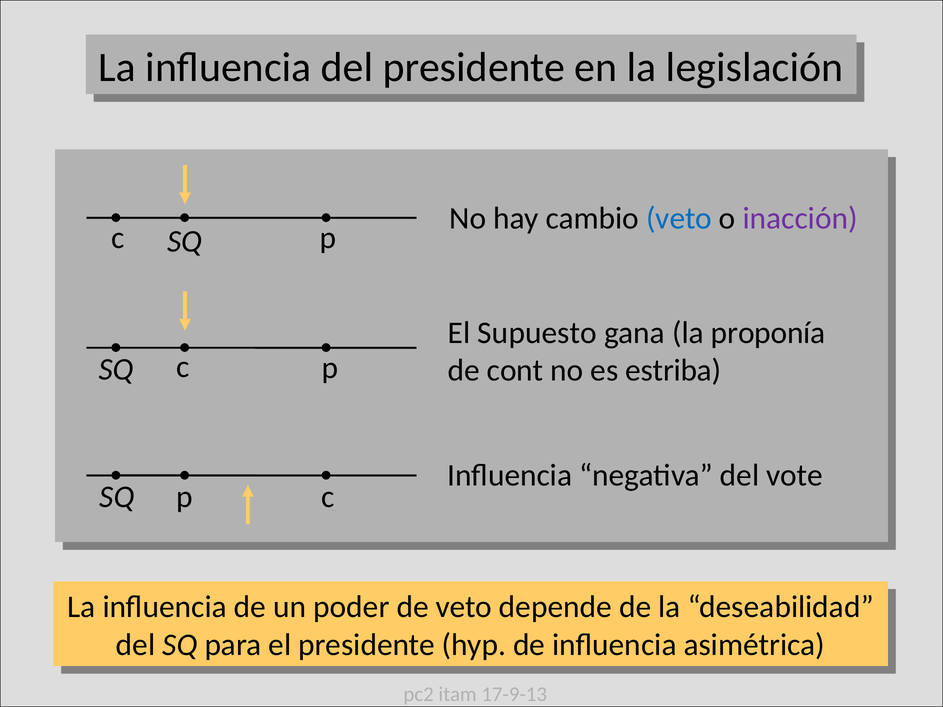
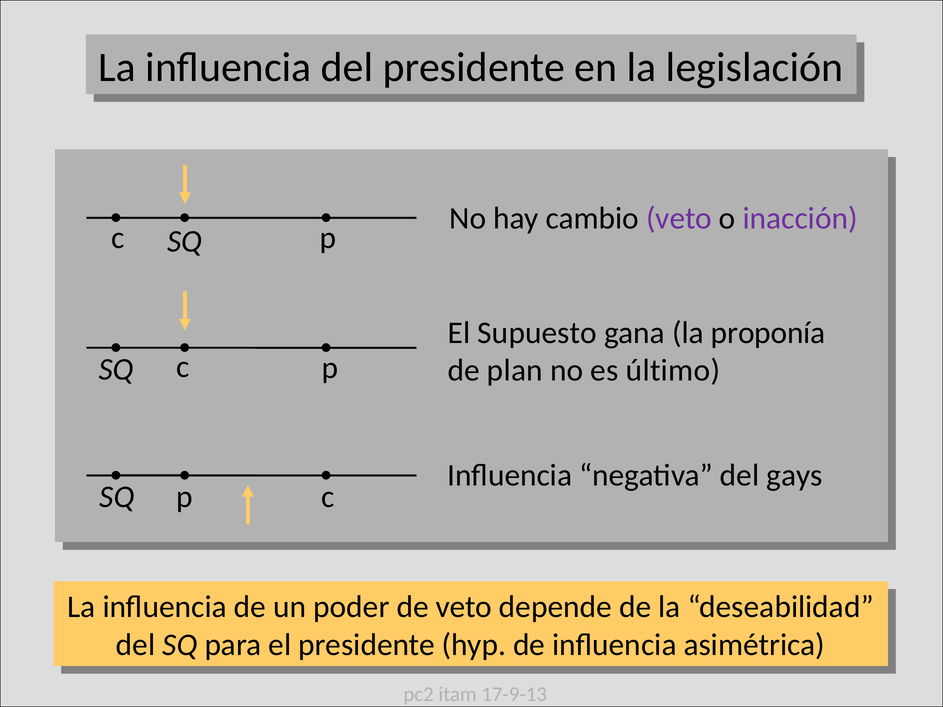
veto colour: blue -> purple (679, 219)
cont: cont -> plan (515, 371)
estriba: estriba -> último (673, 371)
vote: vote -> gays (795, 476)
